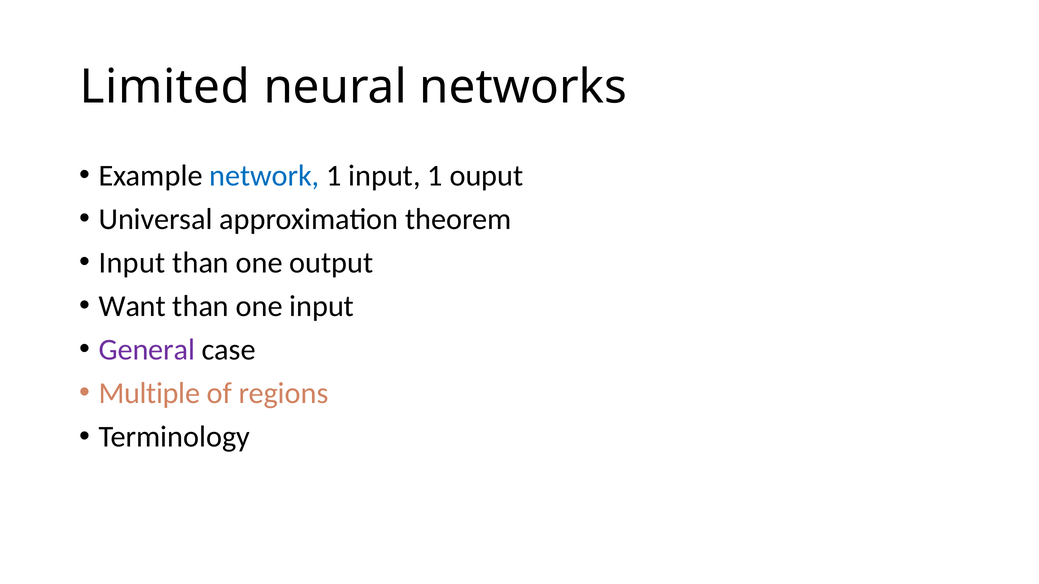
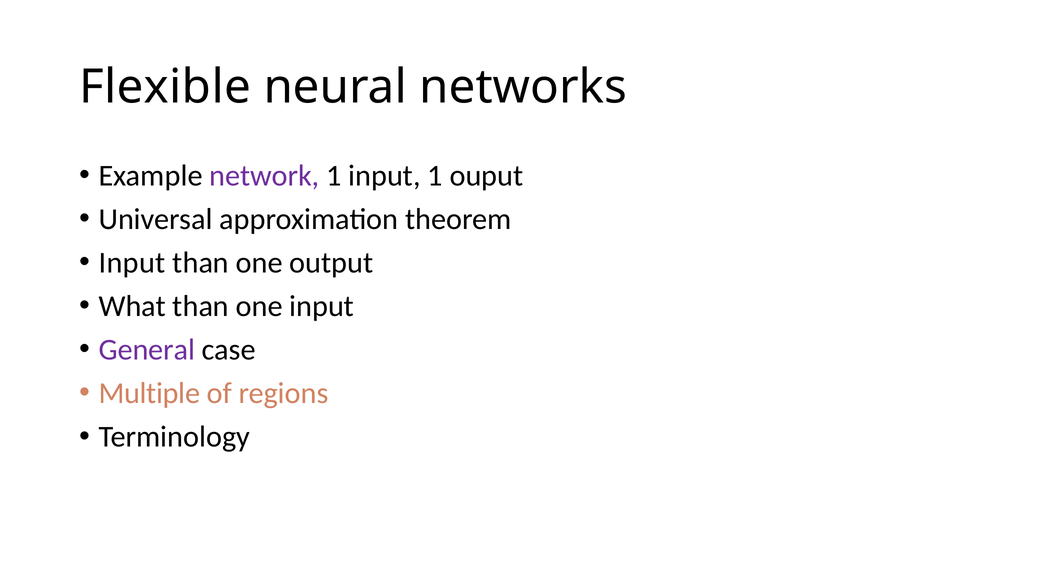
Limited: Limited -> Flexible (165, 87)
network colour: blue -> purple (264, 176)
Want: Want -> What (132, 306)
